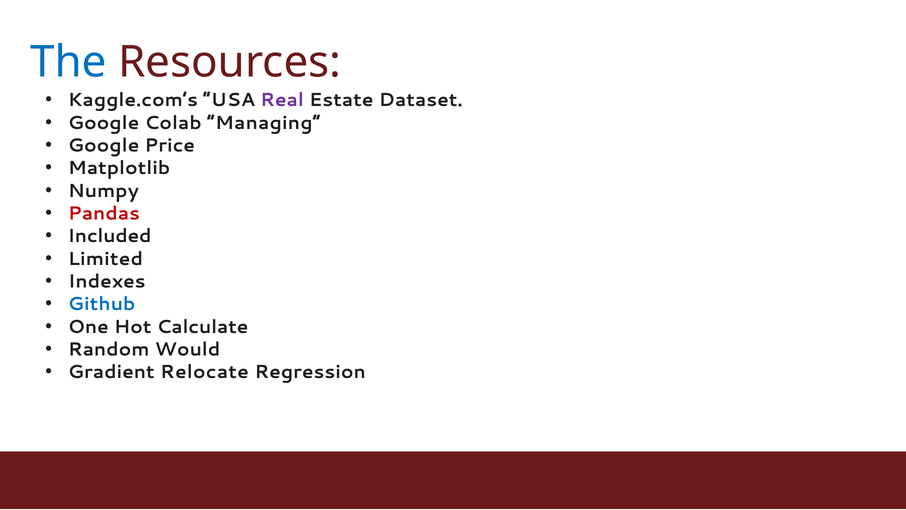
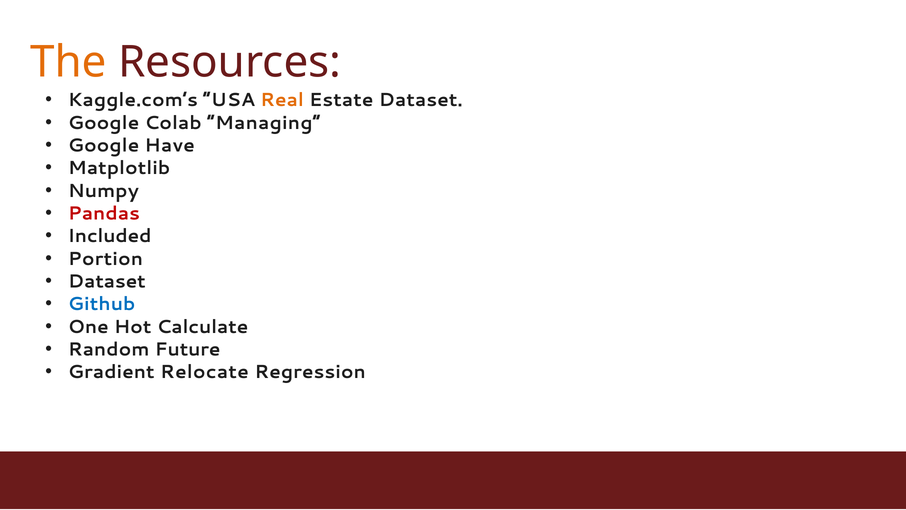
The colour: blue -> orange (68, 62)
Real colour: purple -> orange (282, 100)
Price: Price -> Have (170, 145)
Limited: Limited -> Portion (105, 259)
Indexes: Indexes -> Dataset (107, 281)
Would: Would -> Future (188, 349)
